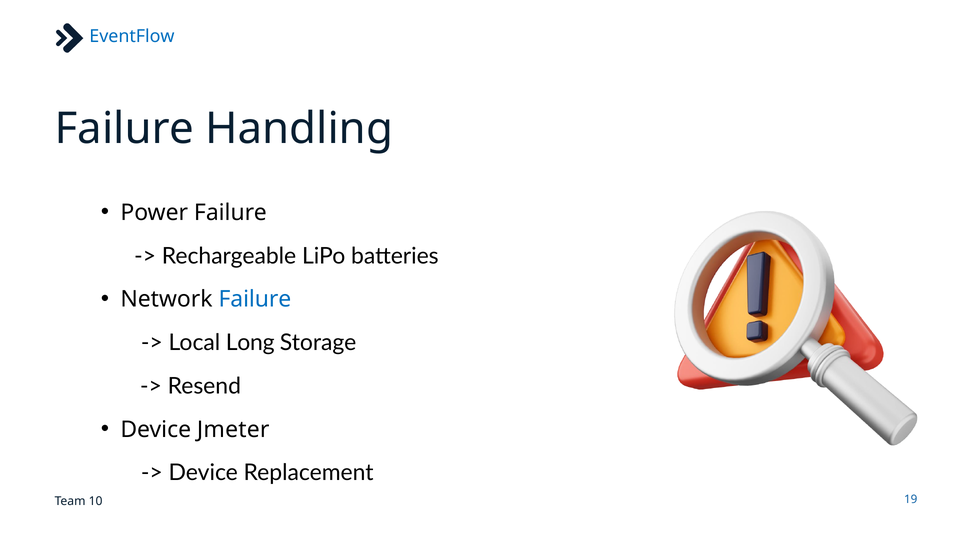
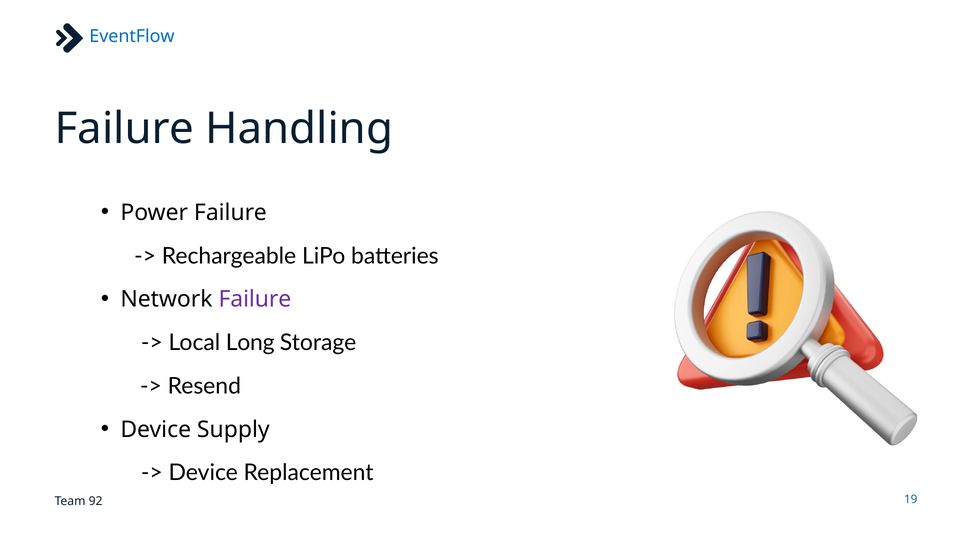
Failure colour: blue -> purple (255, 299)
Jmeter: Jmeter -> Supply (233, 429)
10: 10 -> 92 (96, 501)
